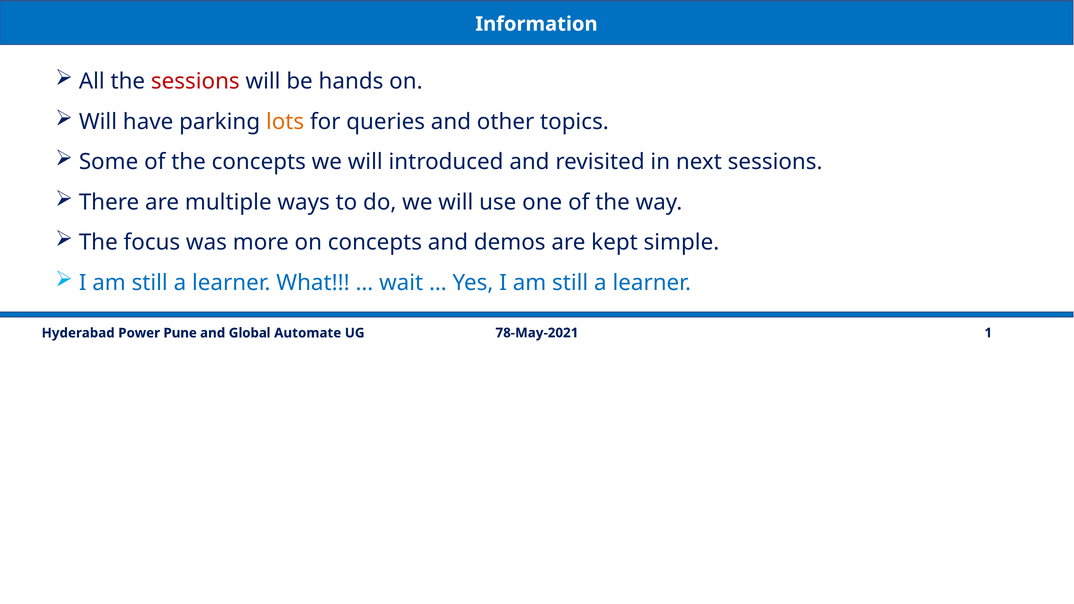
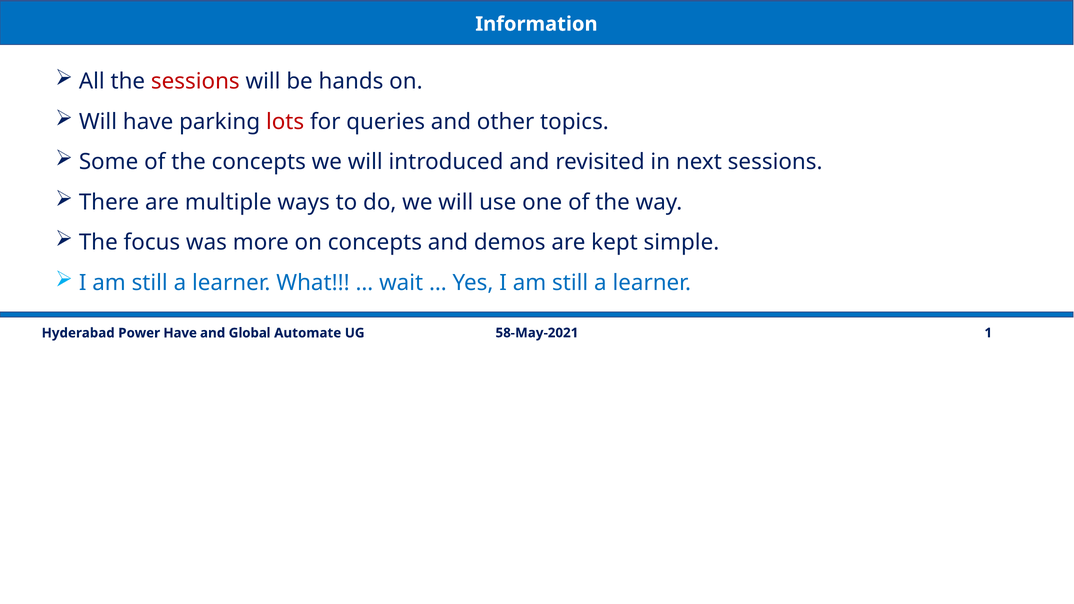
lots colour: orange -> red (285, 122)
78-May-2021: 78-May-2021 -> 58-May-2021 (537, 333)
Power Pune: Pune -> Have (180, 333)
